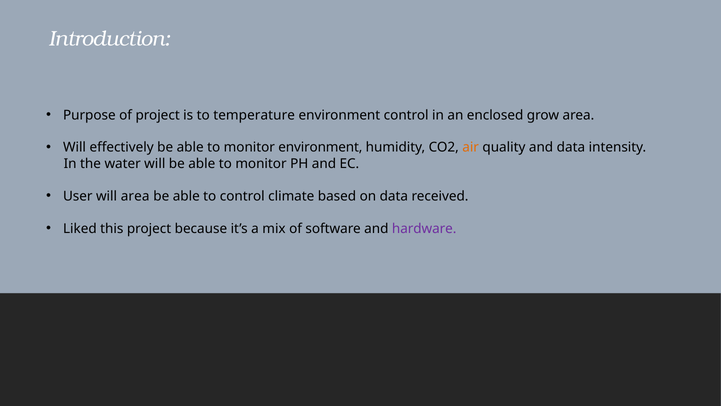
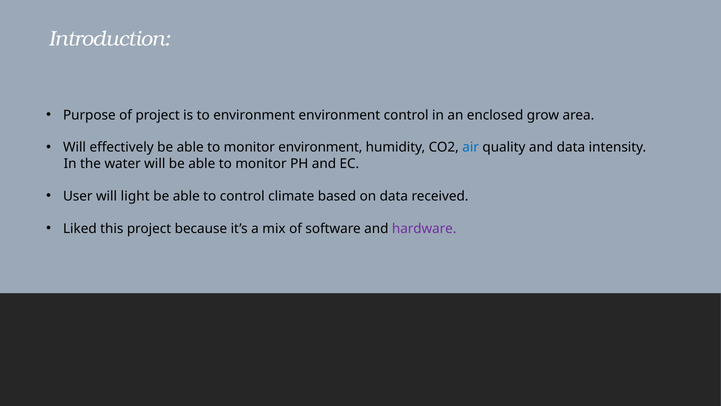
to temperature: temperature -> environment (254, 115)
air colour: orange -> blue (471, 147)
will area: area -> light (135, 196)
